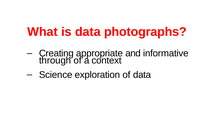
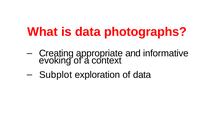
through: through -> evoking (55, 61)
Science: Science -> Subplot (56, 75)
